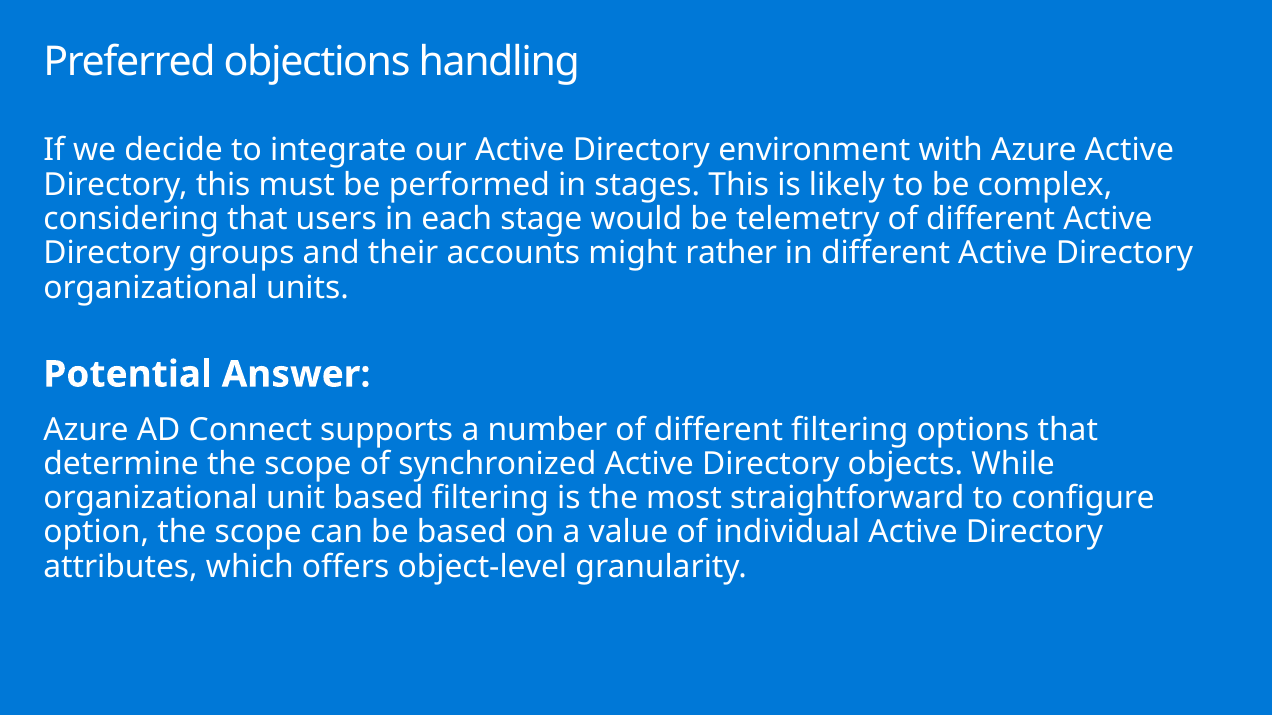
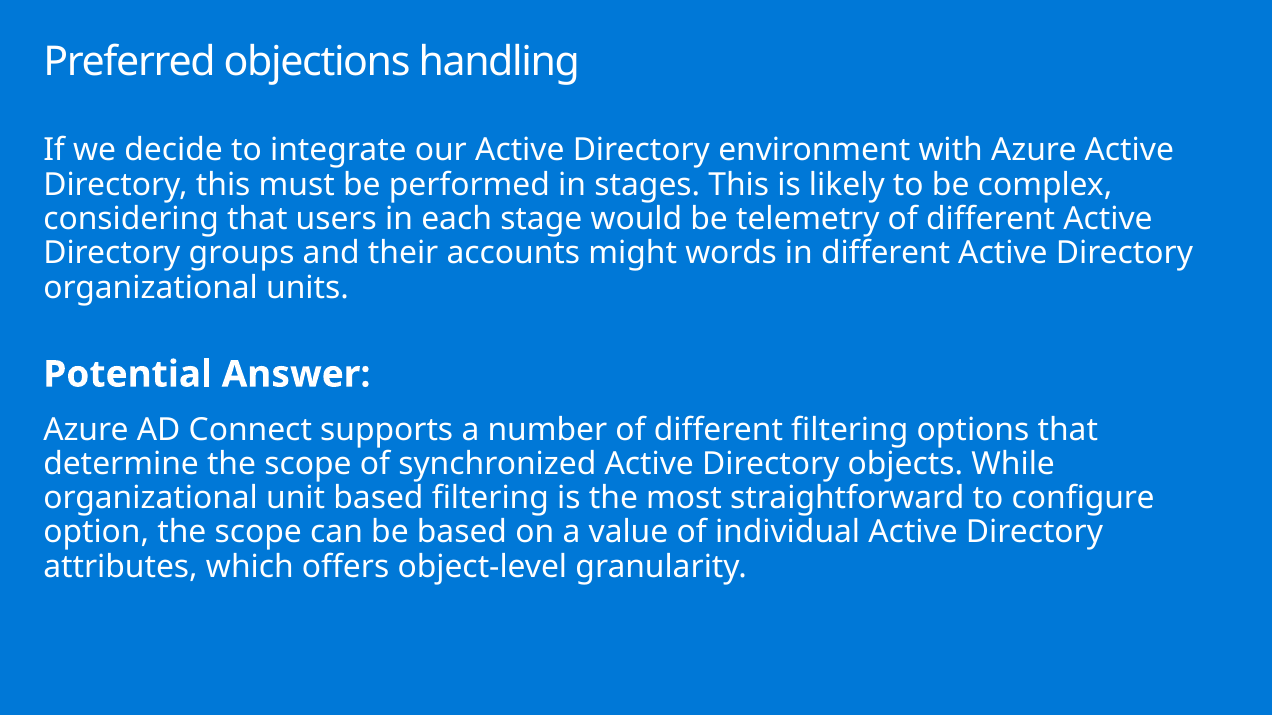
rather: rather -> words (731, 254)
